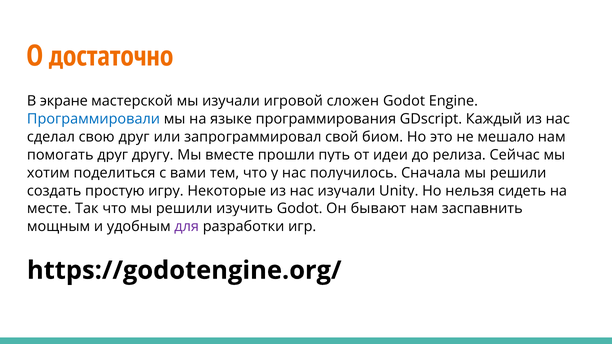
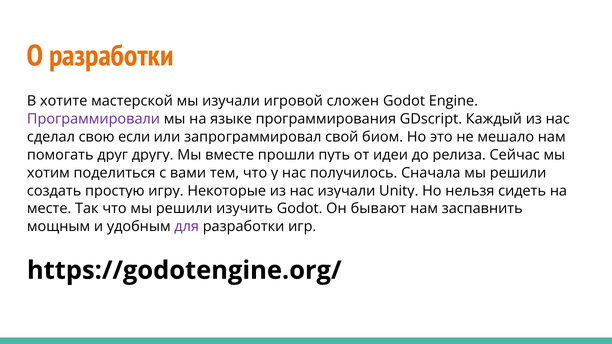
О достаточно: достаточно -> разработки (111, 56)
экране: экране -> хотите (64, 101)
Программировали colour: blue -> purple (94, 119)
свою друг: друг -> если (134, 137)
